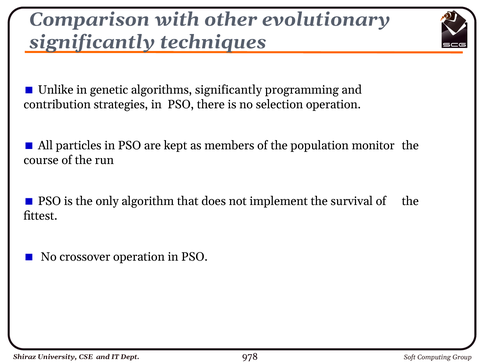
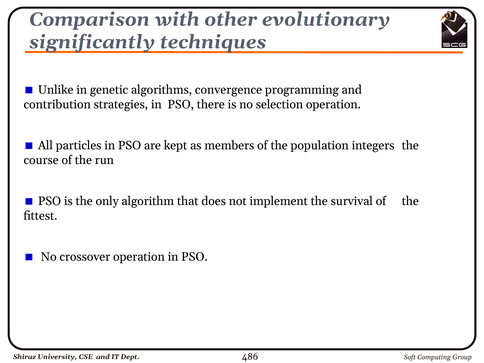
algorithms significantly: significantly -> convergence (229, 90)
monitor: monitor -> integers (373, 146)
978: 978 -> 486 (250, 357)
